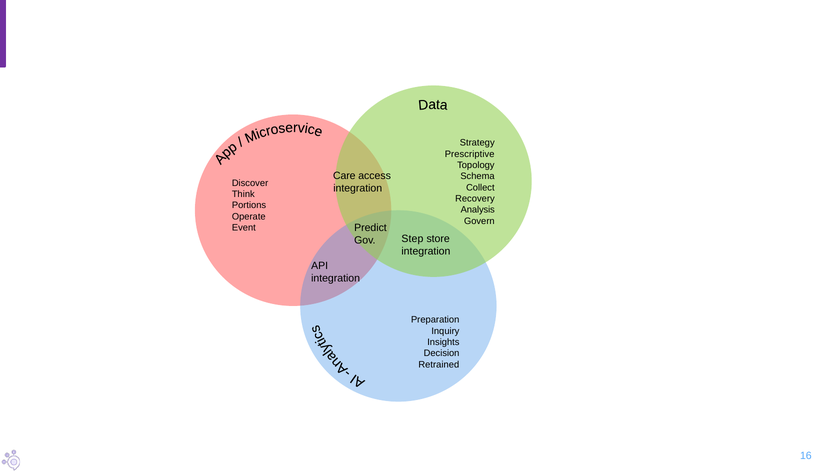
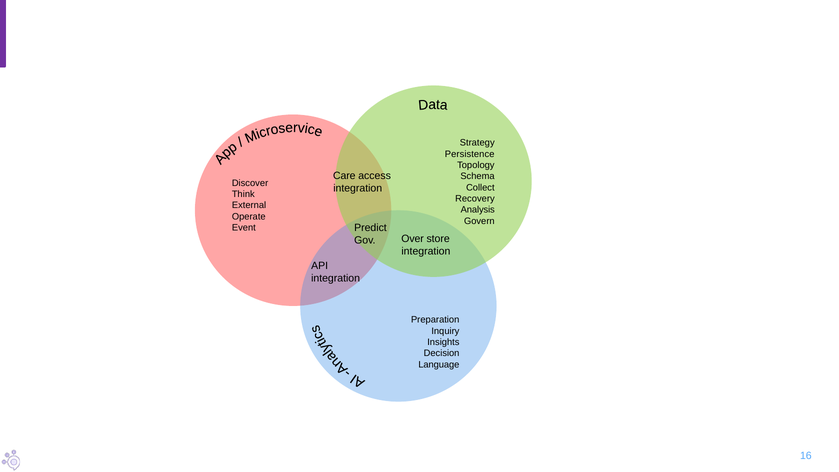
Prescriptive: Prescriptive -> Persistence (470, 154)
Portions: Portions -> External (249, 205)
Step: Step -> Over (413, 239)
Retrained: Retrained -> Language (439, 365)
